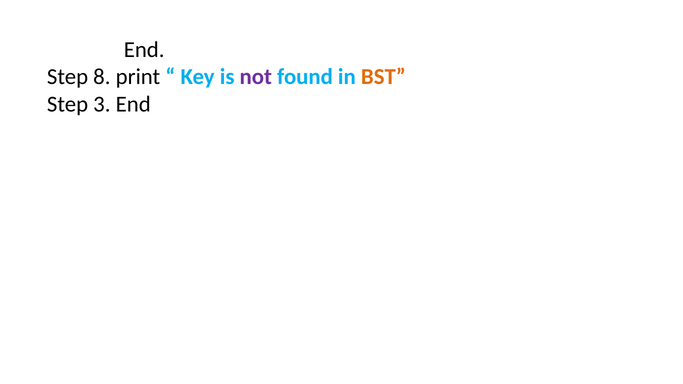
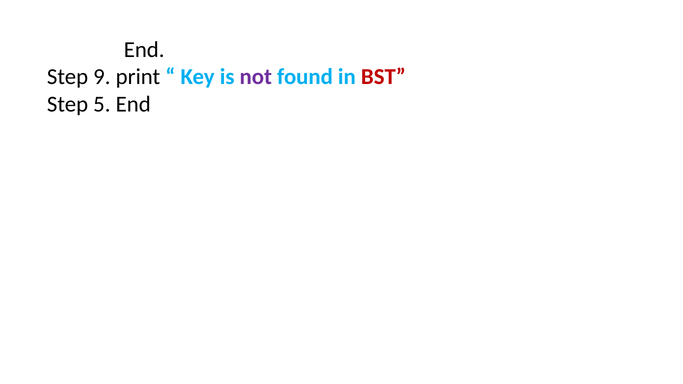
8: 8 -> 9 (102, 77)
BST colour: orange -> red (383, 77)
3: 3 -> 5 (102, 104)
